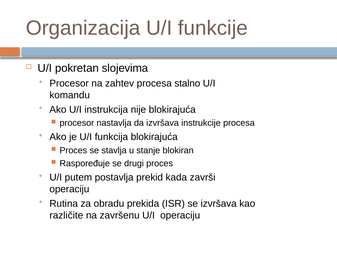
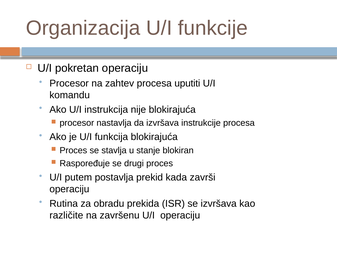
pokretan slojevima: slojevima -> operaciju (125, 68)
stalno: stalno -> uputiti (187, 83)
